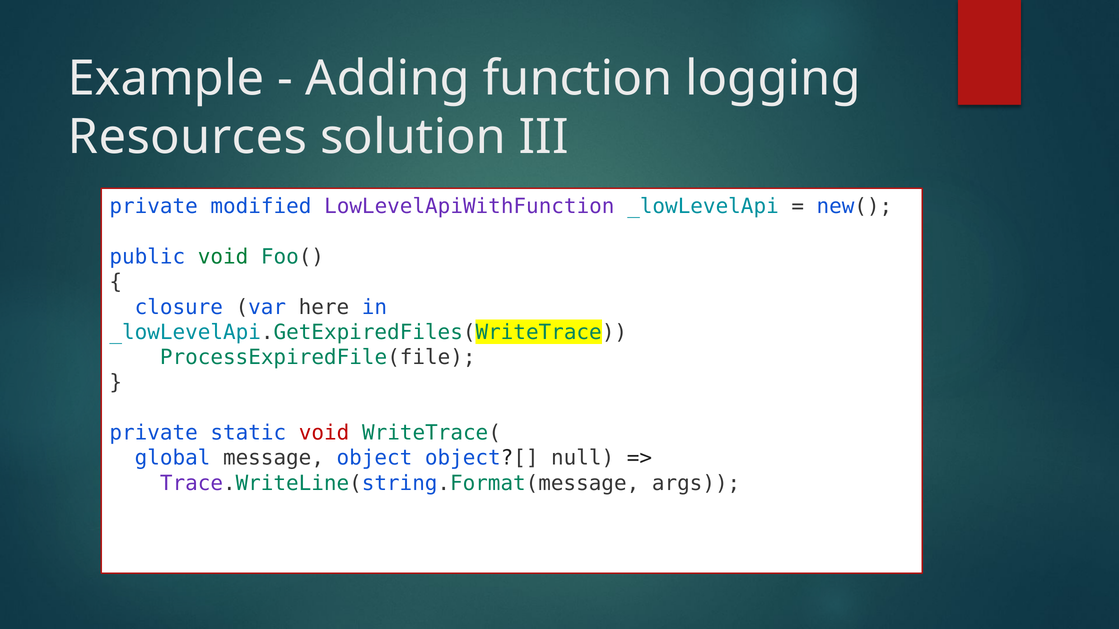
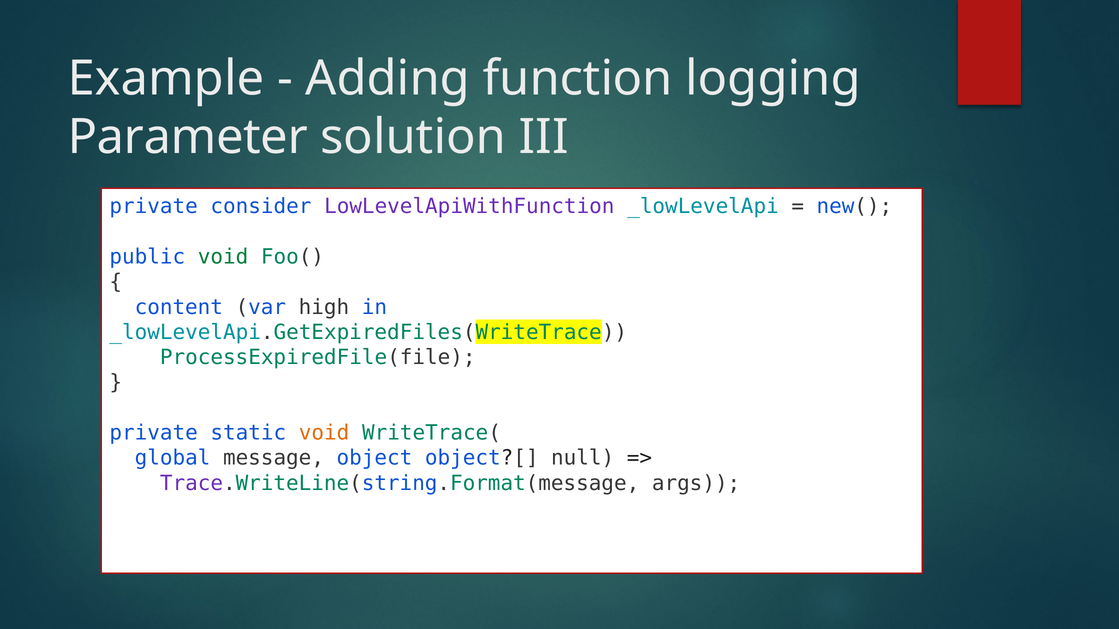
Resources: Resources -> Parameter (188, 137)
modified: modified -> consider (261, 207)
closure: closure -> content (179, 307)
here: here -> high (324, 307)
void colour: red -> orange (324, 433)
